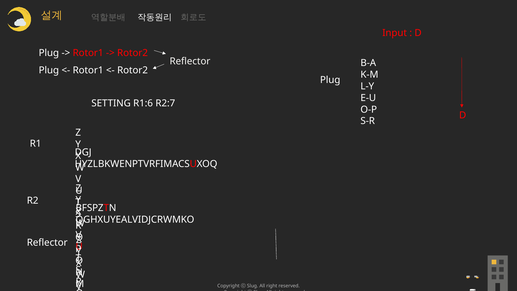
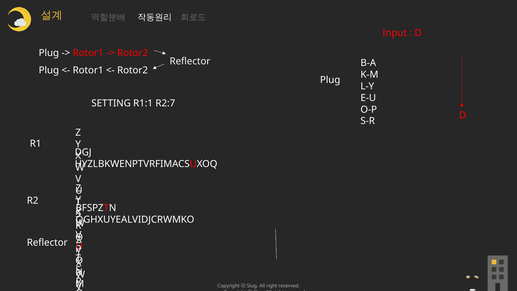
R1:6: R1:6 -> R1:1 (143, 103)
